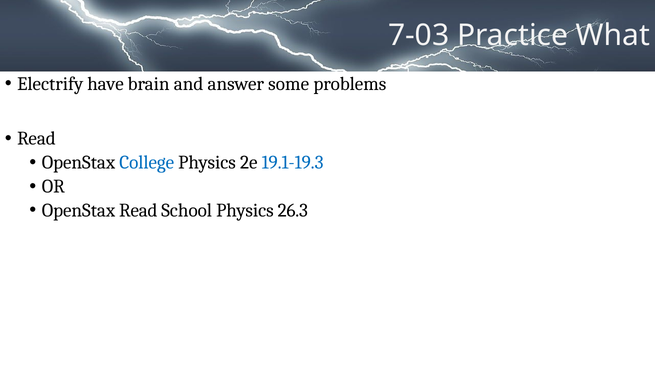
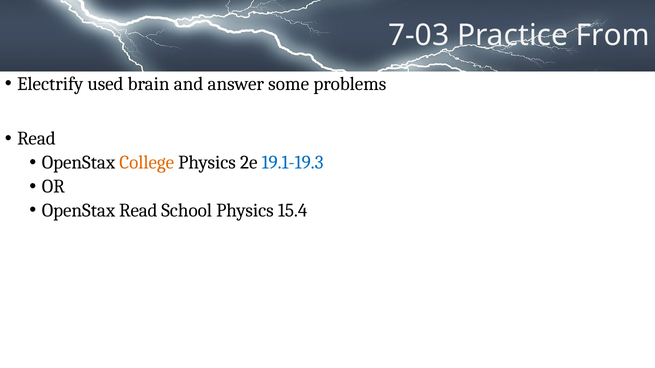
What: What -> From (613, 35)
have: have -> used (105, 84)
College colour: blue -> orange (147, 163)
26.3: 26.3 -> 15.4 (293, 211)
